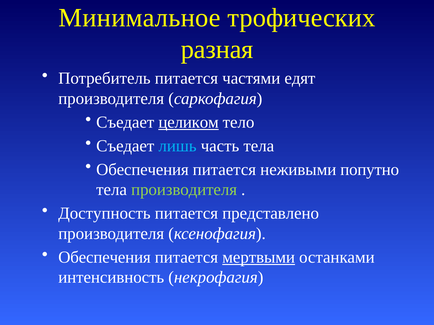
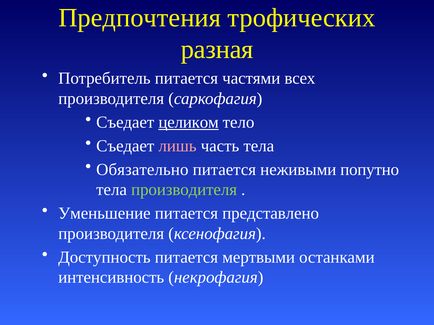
Минимальное: Минимальное -> Предпочтения (140, 18)
едят: едят -> всех (300, 79)
лишь colour: light blue -> pink (178, 146)
Обеспечения: Обеспечения -> Обязательно (142, 170)
Доступность: Доступность -> Уменьшение (104, 214)
Обеспечения: Обеспечения -> Доступность (104, 258)
мертвыми underline: present -> none (259, 258)
